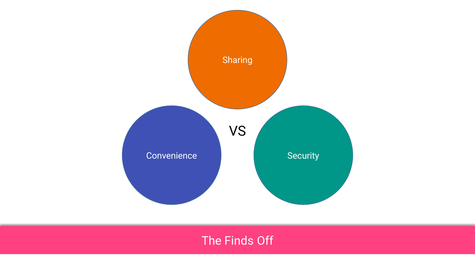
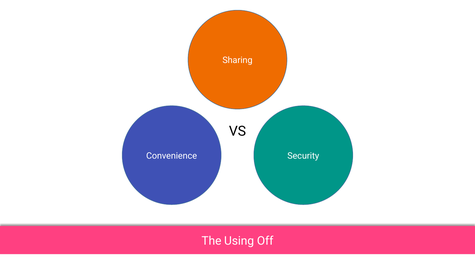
Finds: Finds -> Using (239, 241)
